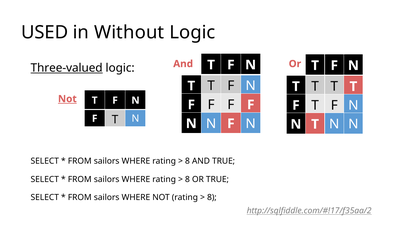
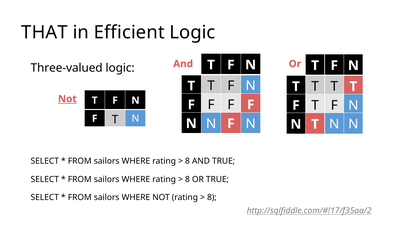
USED: USED -> THAT (45, 32)
Without: Without -> Efficient (129, 32)
Three-valued underline: present -> none (67, 68)
